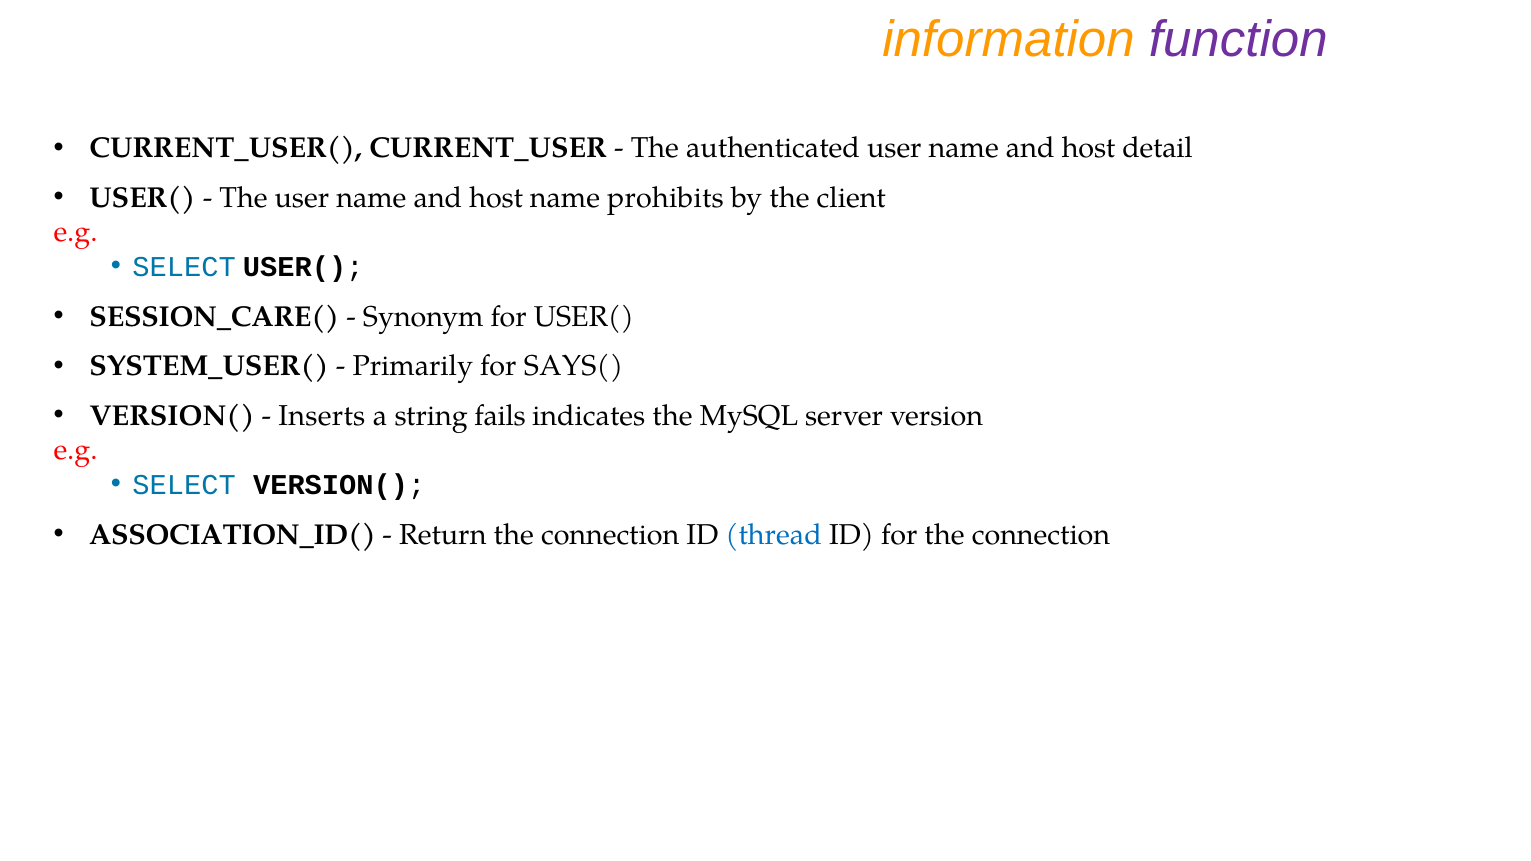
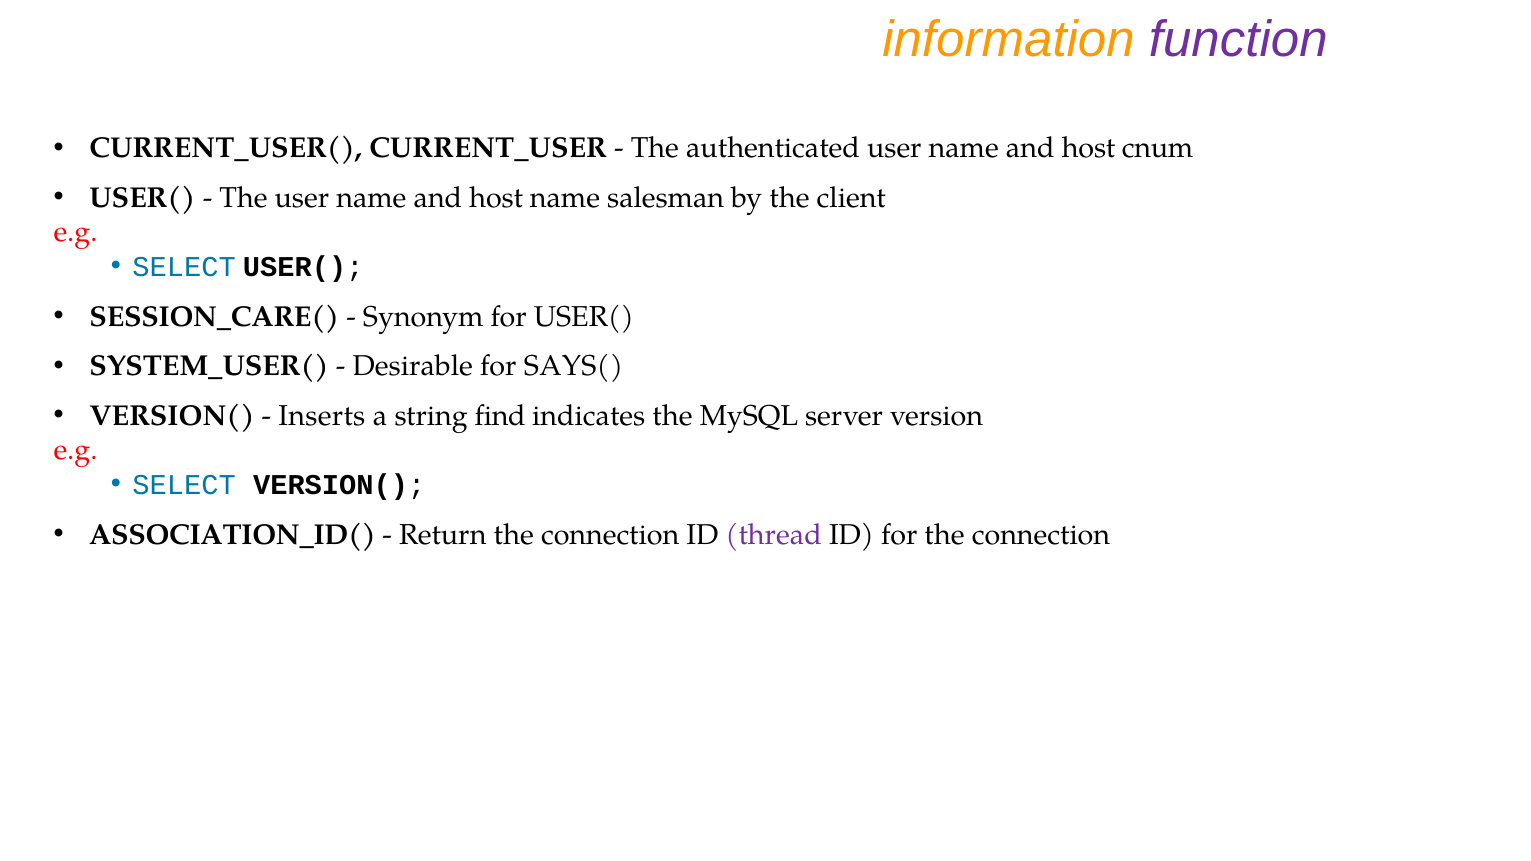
detail: detail -> cnum (1158, 148)
prohibits: prohibits -> salesman (666, 198)
Primarily: Primarily -> Desirable (413, 366)
fails: fails -> find (500, 416)
thread colour: blue -> purple (774, 535)
